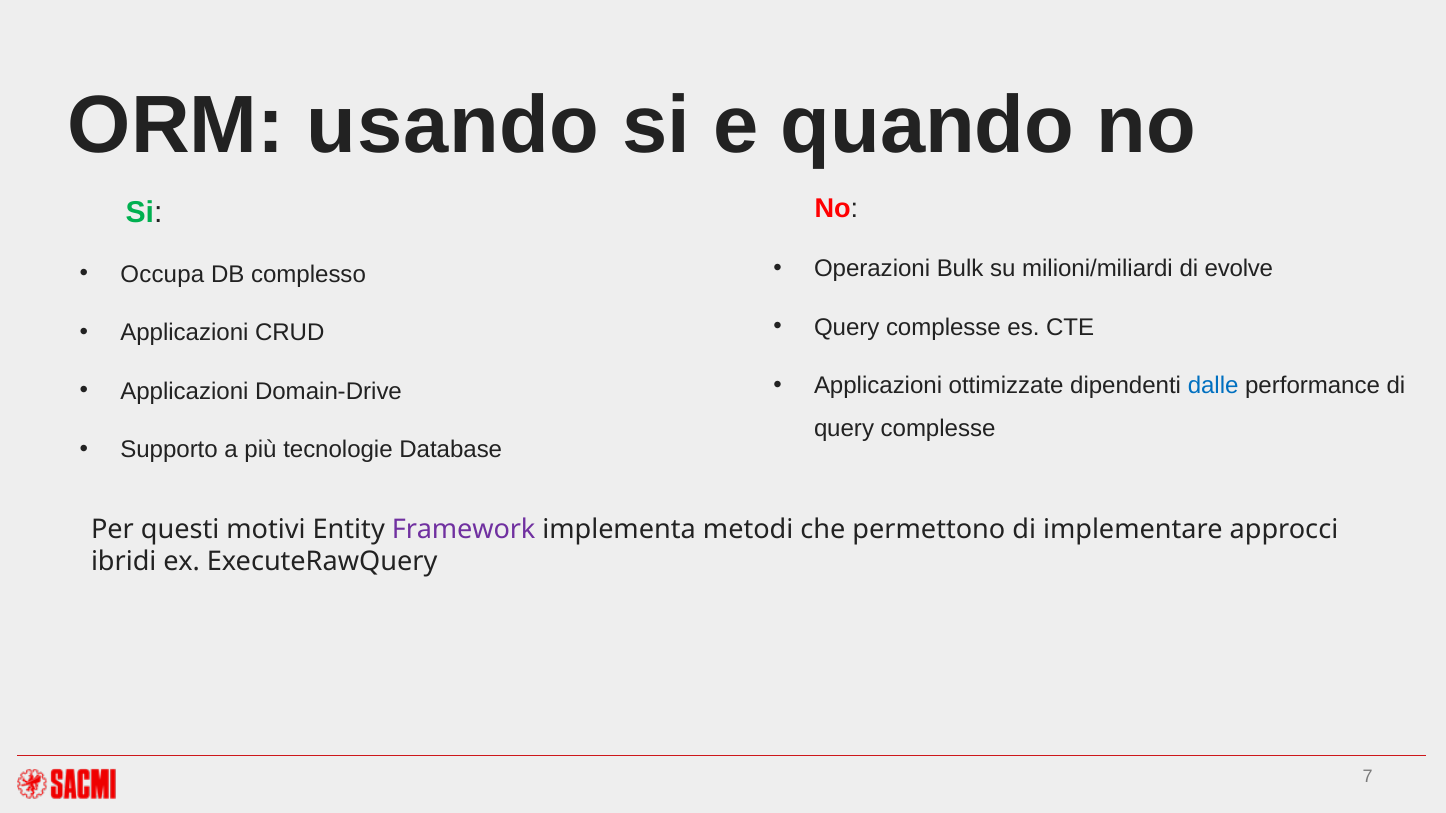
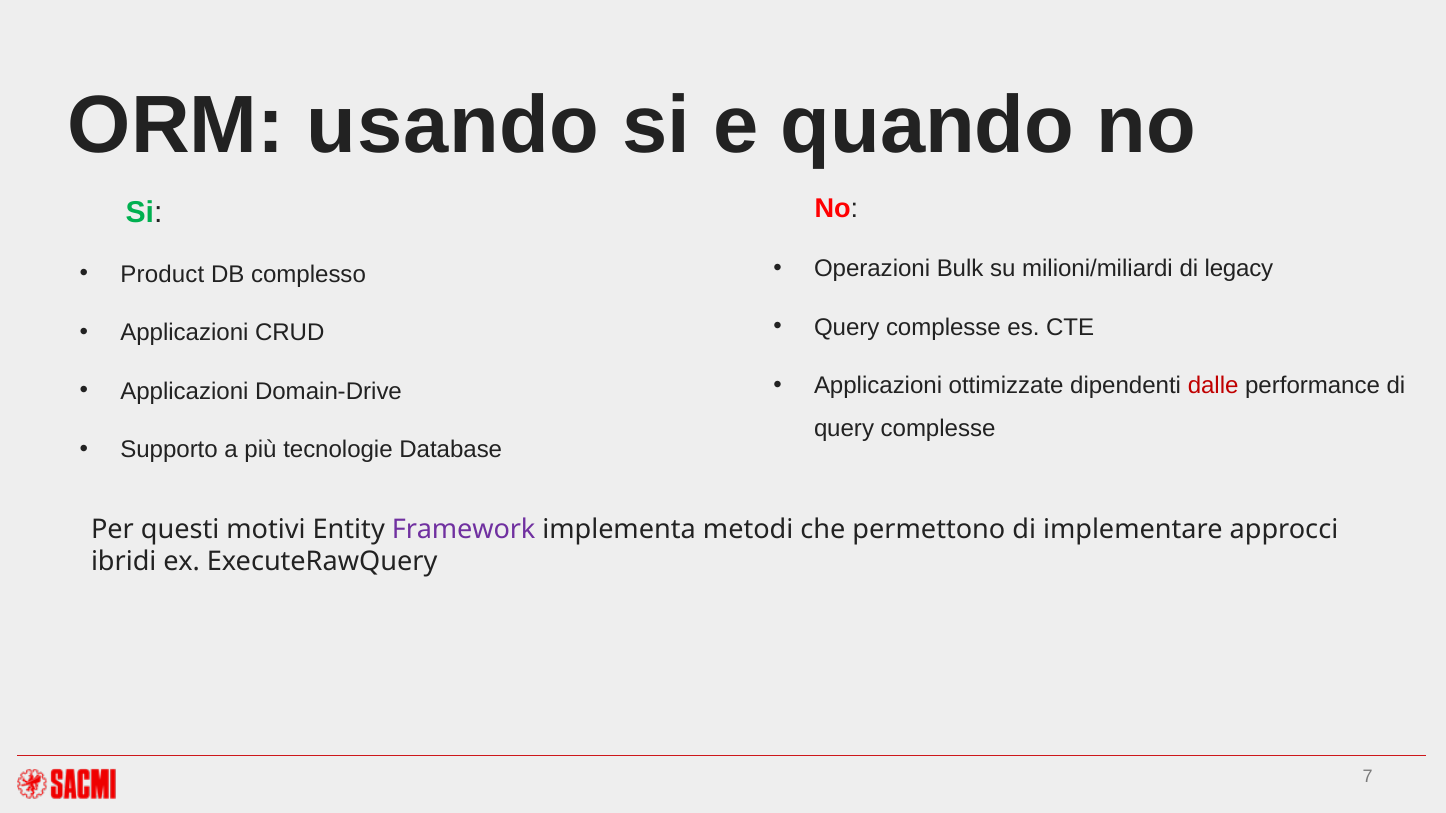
evolve: evolve -> legacy (1239, 269)
Occupa: Occupa -> Product (162, 274)
dalle colour: blue -> red (1213, 386)
